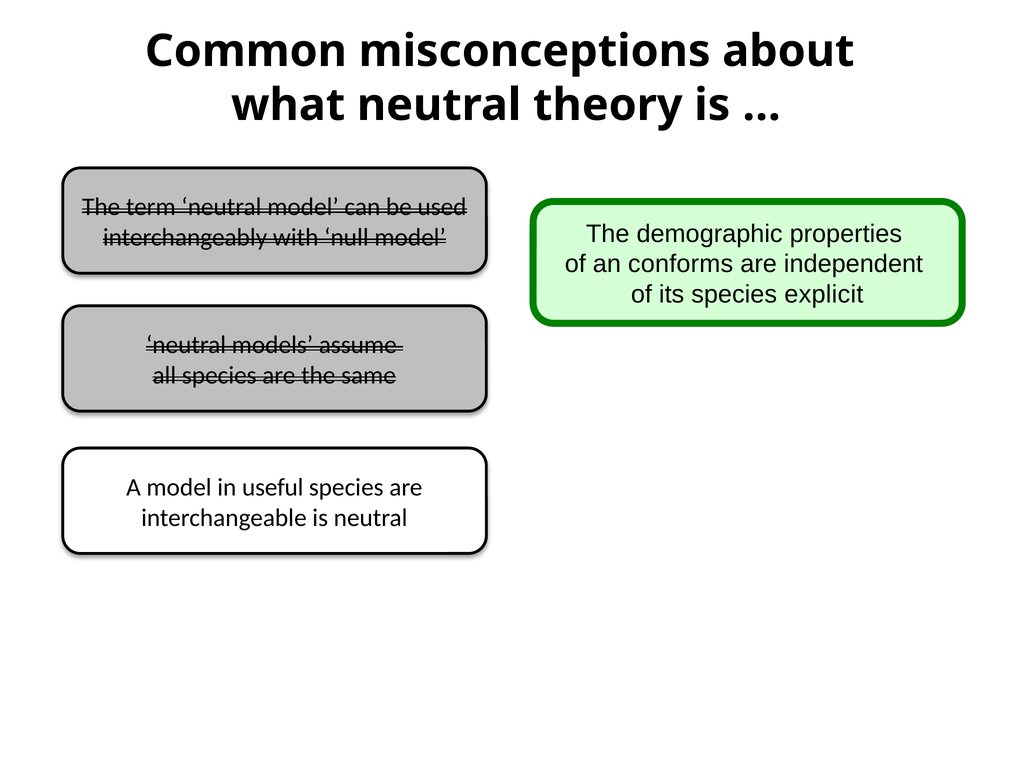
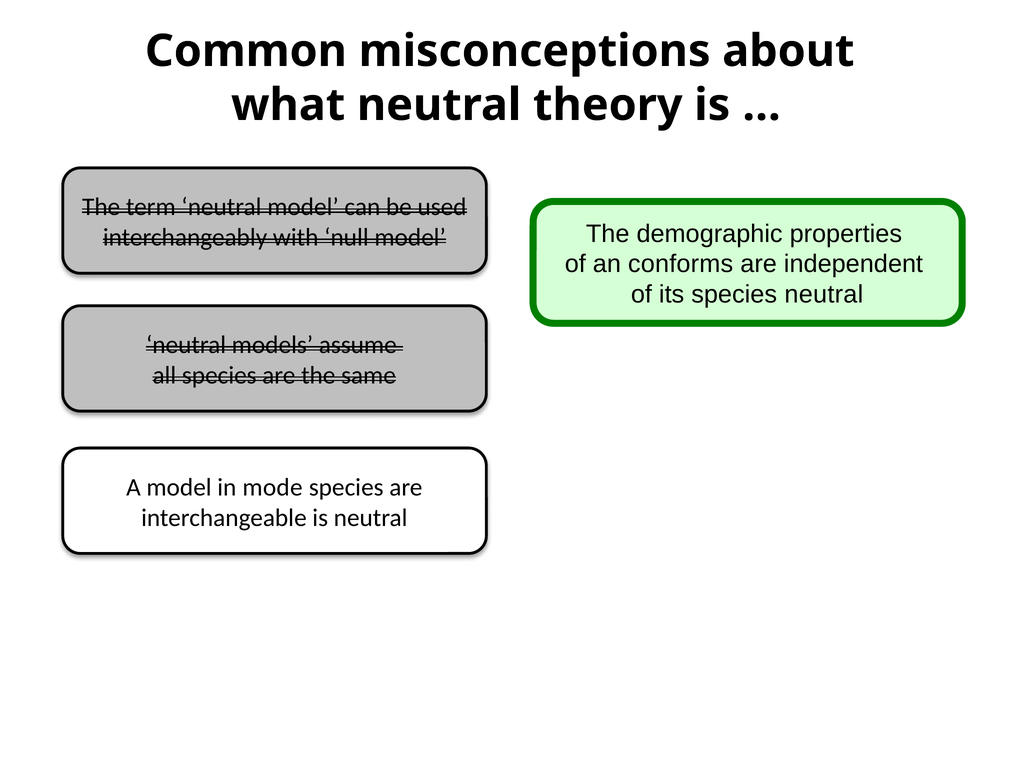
species explicit: explicit -> neutral (824, 294)
useful: useful -> mode (273, 487)
